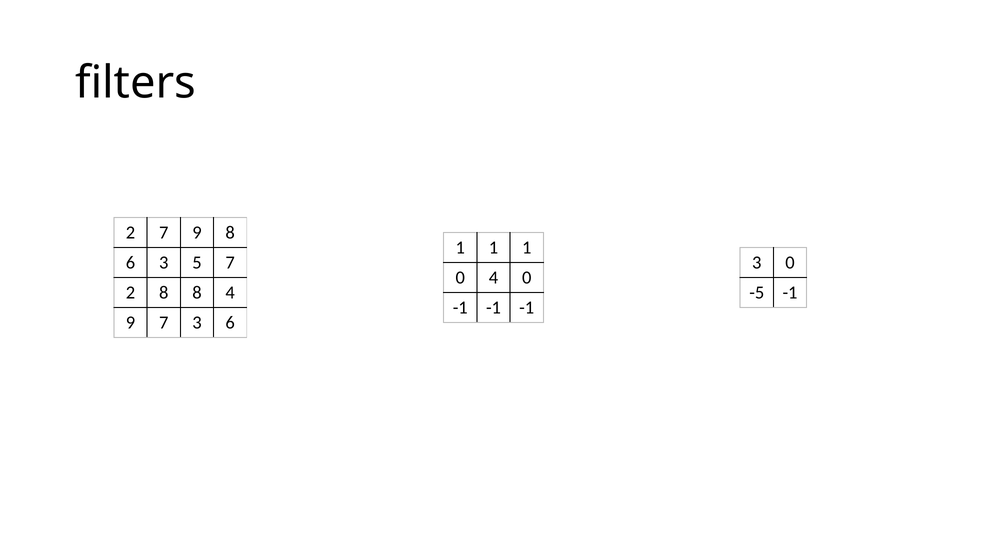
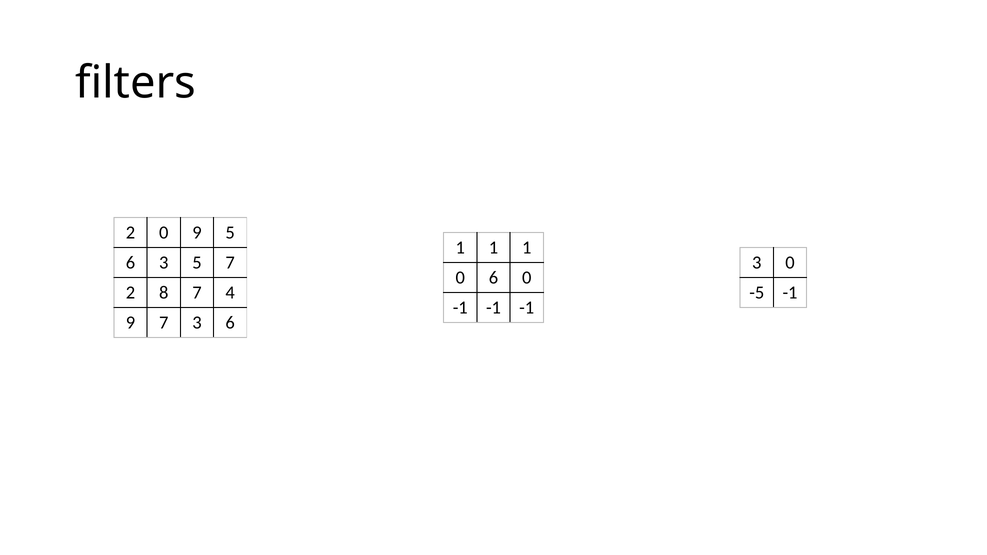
2 7: 7 -> 0 (164, 233)
9 8: 8 -> 5 (230, 233)
0 4: 4 -> 6 (493, 278)
8 8: 8 -> 7 (197, 293)
